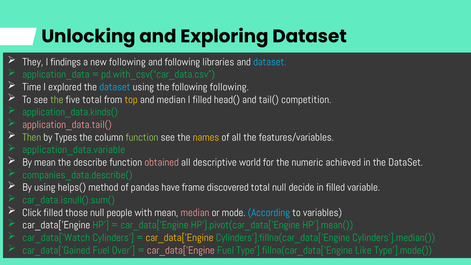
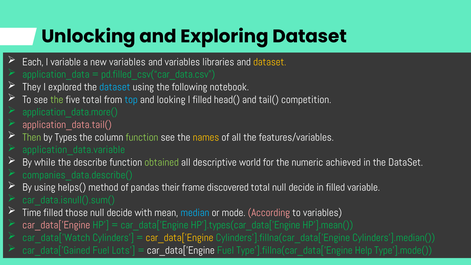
They: They -> Each (33, 62)
I findings: findings -> variable (66, 62)
new following: following -> variables (127, 62)
and following: following -> variables (182, 62)
dataset colour: light blue -> yellow (270, 62)
pd.with_csv(“car_data.csv: pd.with_csv(“car_data.csv -> pd.filled_csv(“car_data.csv (158, 74)
Time: Time -> They (32, 87)
following following: following -> notebook (229, 87)
top colour: yellow -> light blue (131, 100)
and median: median -> looking (171, 100)
application_data.kinds(: application_data.kinds( -> application_data.more( (70, 112)
By mean: mean -> while (45, 162)
obtained colour: pink -> light green (162, 162)
have: have -> their (171, 187)
Click: Click -> Time (32, 213)
those null people: people -> decide (119, 213)
median colour: pink -> light blue (195, 213)
According colour: light blue -> pink (269, 213)
car_data['Engine colour: white -> pink (56, 225)
HP'].pivot(car_data['Engine: HP'].pivot(car_data['Engine -> HP'].types(car_data['Engine (245, 225)
Over: Over -> Lots (123, 250)
car_data['Engine colour: pink -> white (181, 250)
Like: Like -> Help (364, 250)
